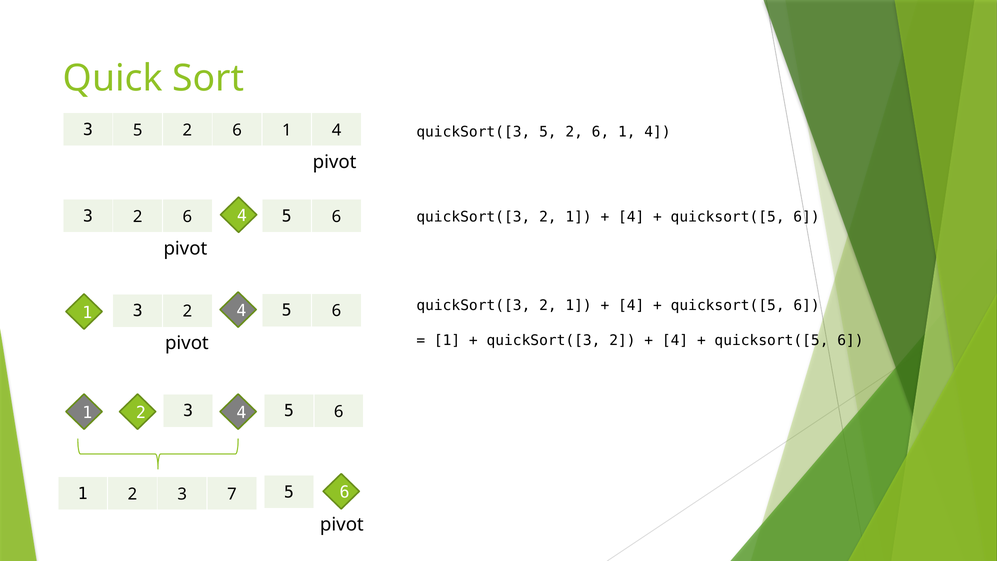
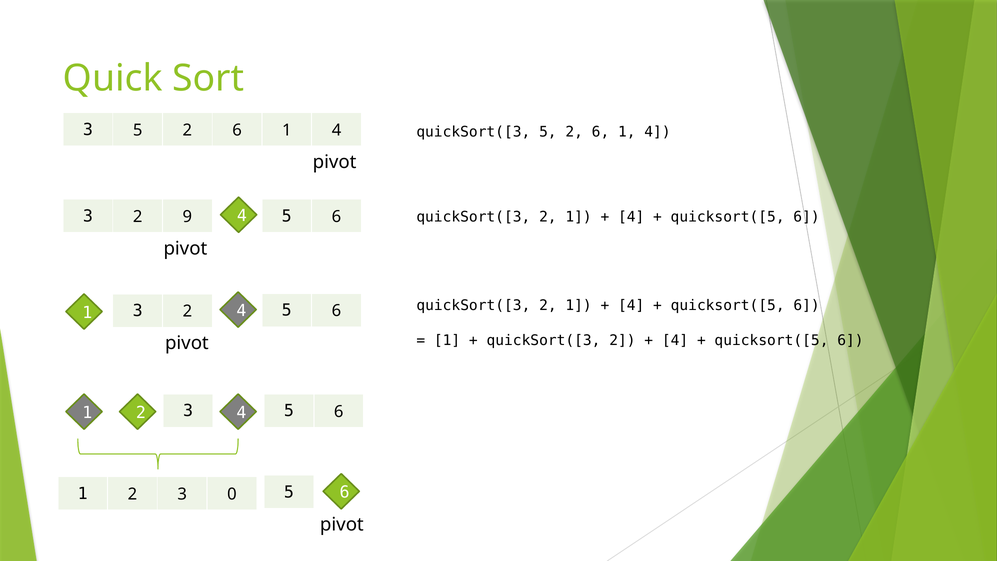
3 2 6: 6 -> 9 (187, 217)
7: 7 -> 0 (232, 494)
